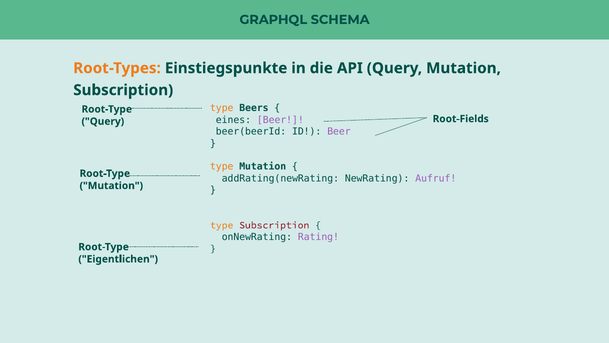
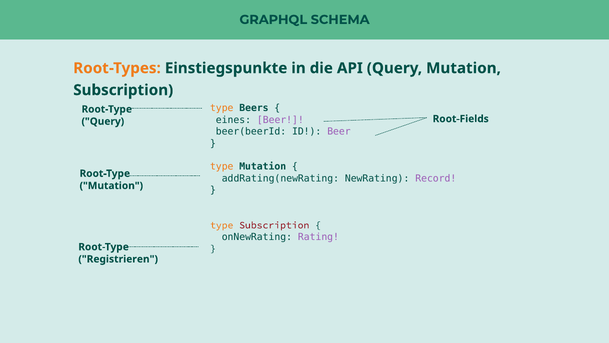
Aufruf: Aufruf -> Record (436, 178)
Eigentlichen: Eigentlichen -> Registrieren (118, 259)
